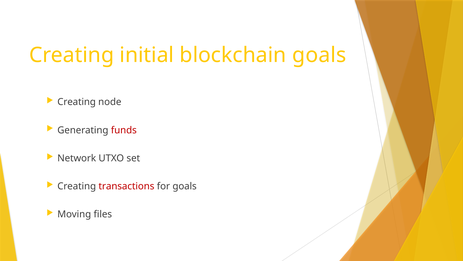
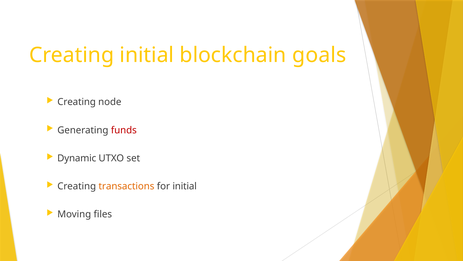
Network: Network -> Dynamic (77, 158)
transactions colour: red -> orange (126, 186)
for goals: goals -> initial (185, 186)
